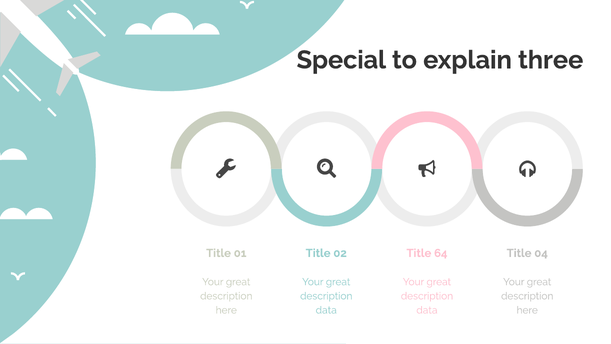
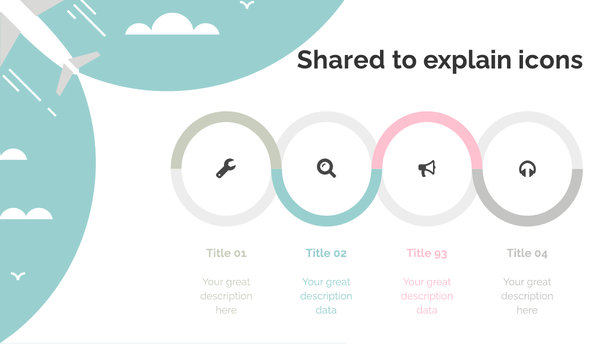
Special: Special -> Shared (341, 60)
three: three -> icons (551, 60)
64: 64 -> 93 (441, 253)
